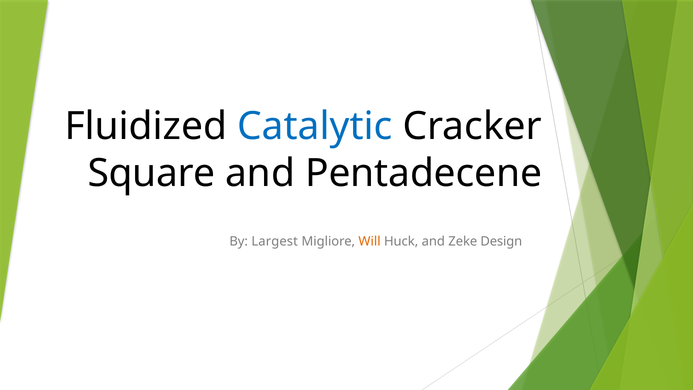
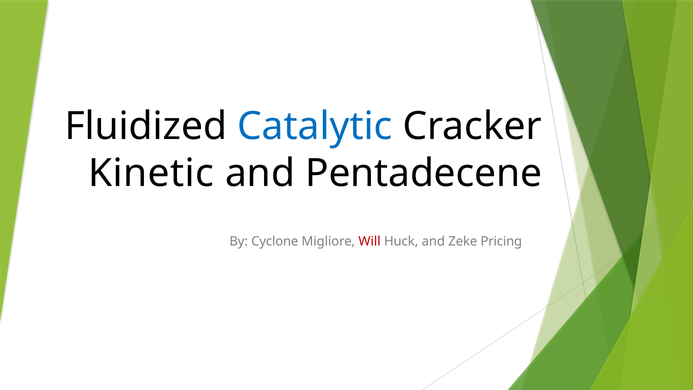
Square: Square -> Kinetic (151, 173)
Largest: Largest -> Cyclone (275, 242)
Will colour: orange -> red (370, 242)
Design: Design -> Pricing (501, 242)
